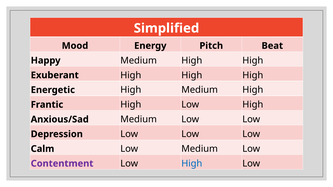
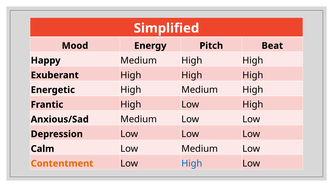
Contentment colour: purple -> orange (62, 164)
